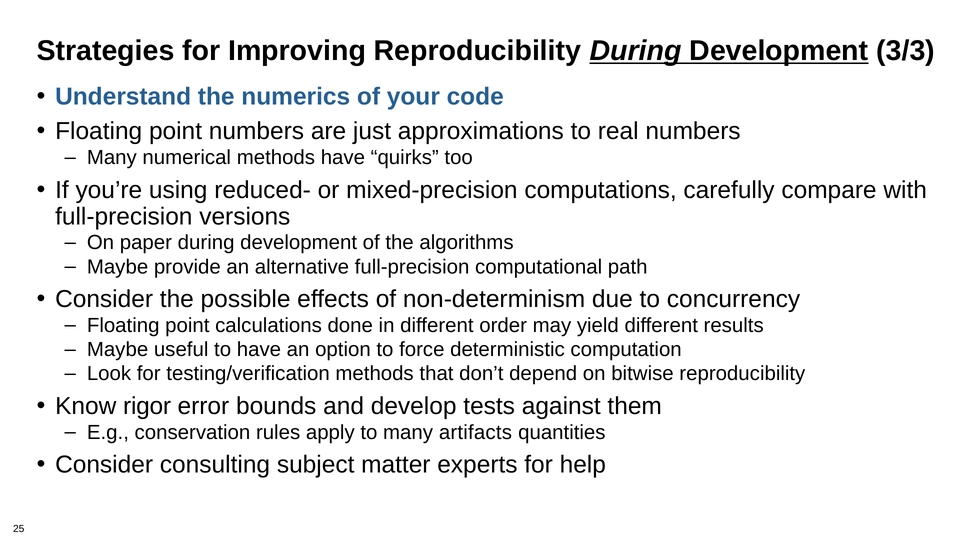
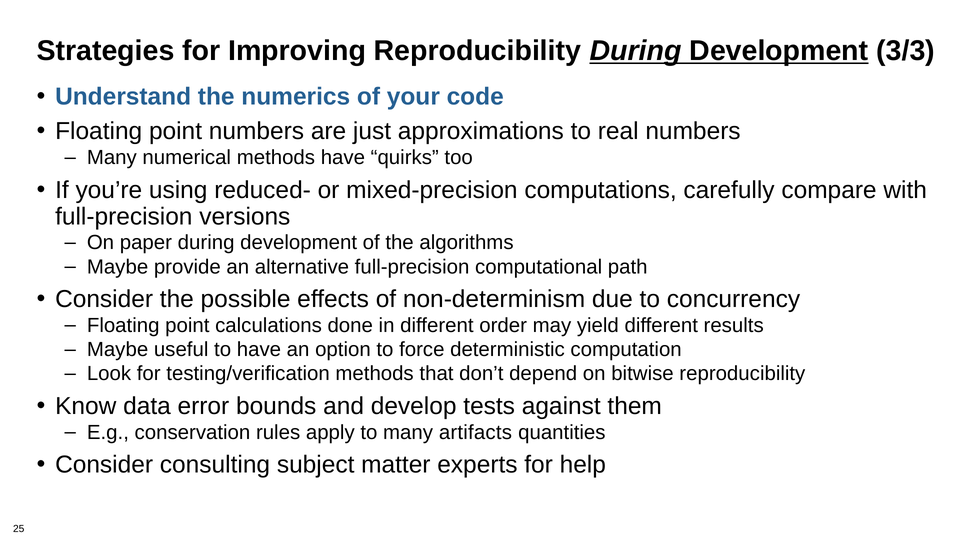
rigor: rigor -> data (147, 406)
